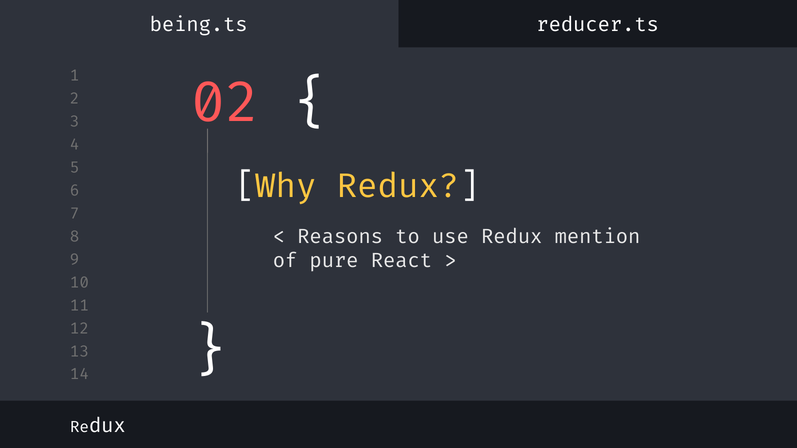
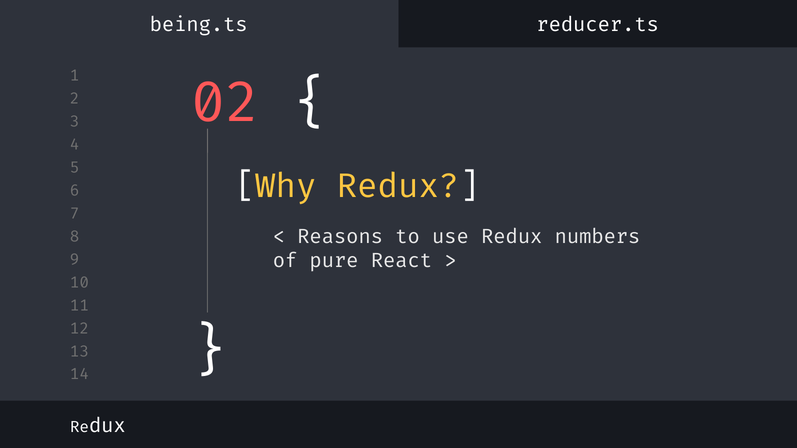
mention: mention -> numbers (598, 237)
